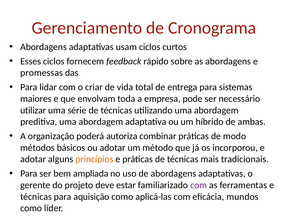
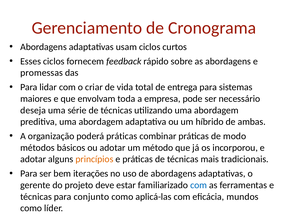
utilizar: utilizar -> deseja (33, 110)
poderá autoriza: autoriza -> práticas (122, 136)
ampliada: ampliada -> iterações (91, 174)
com colour: purple -> blue (199, 185)
aquisição: aquisição -> conjunto (91, 197)
